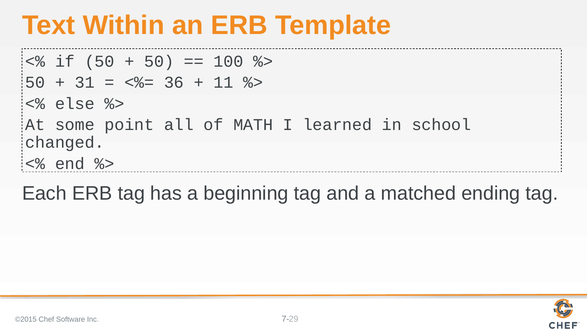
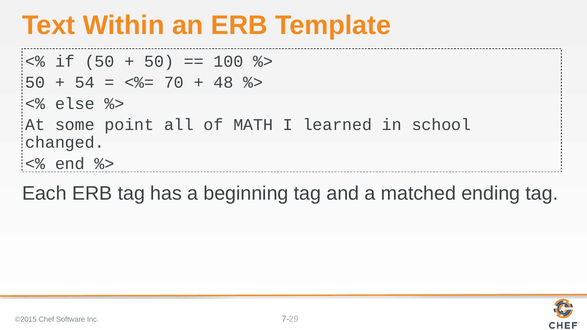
31: 31 -> 54 (85, 83)
36: 36 -> 70 (174, 83)
11: 11 -> 48 (223, 83)
